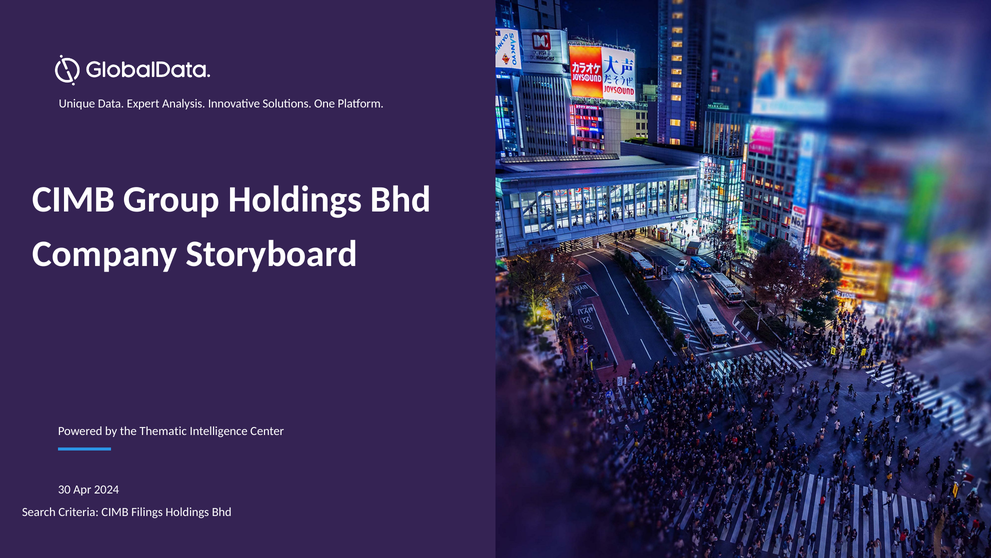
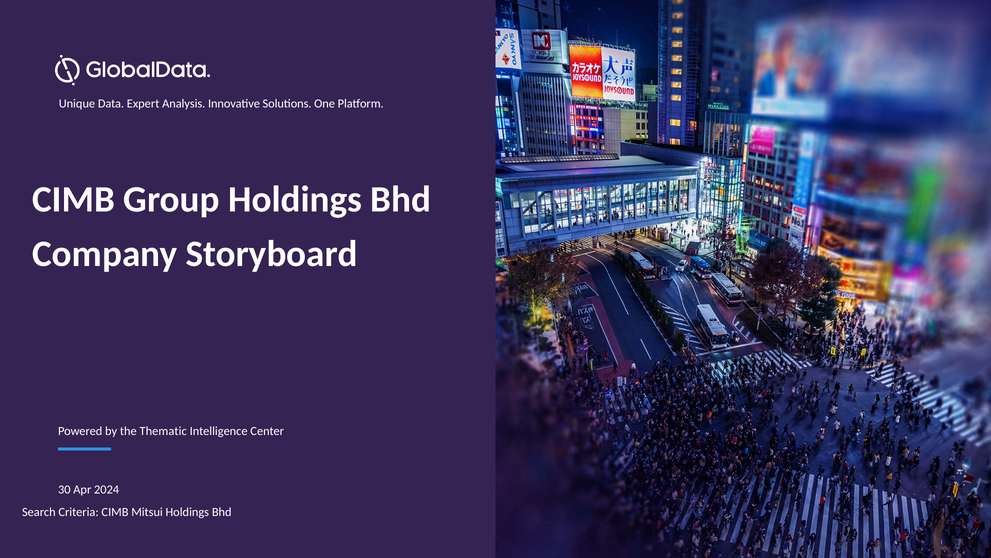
Filings: Filings -> Mitsui (147, 511)
